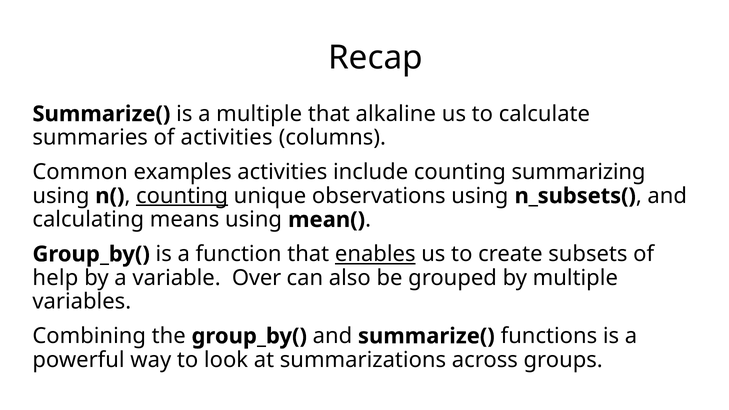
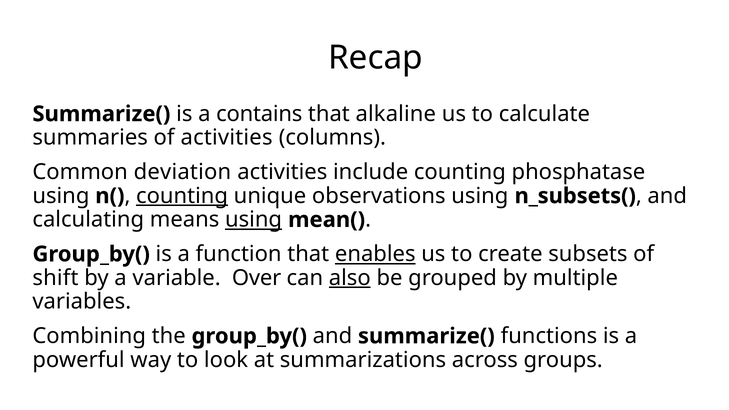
a multiple: multiple -> contains (259, 114)
examples: examples -> deviation (182, 172)
summarizing: summarizing -> phosphatase (578, 172)
using underline: none -> present (254, 220)
help: help -> shift (55, 278)
also underline: none -> present (350, 278)
